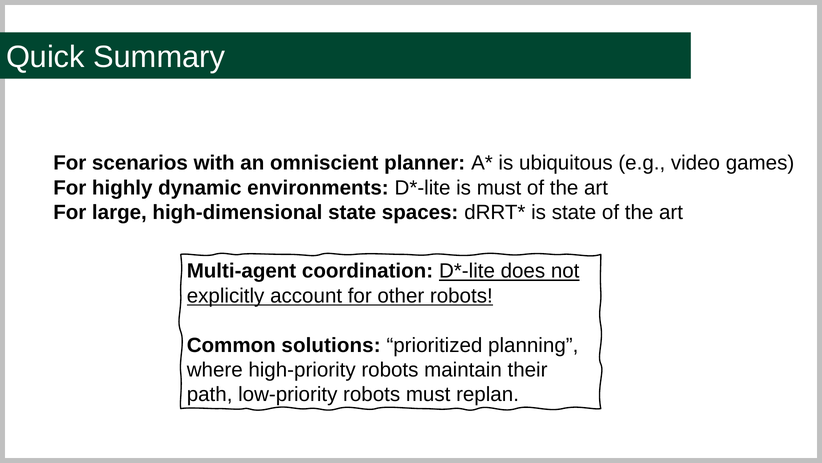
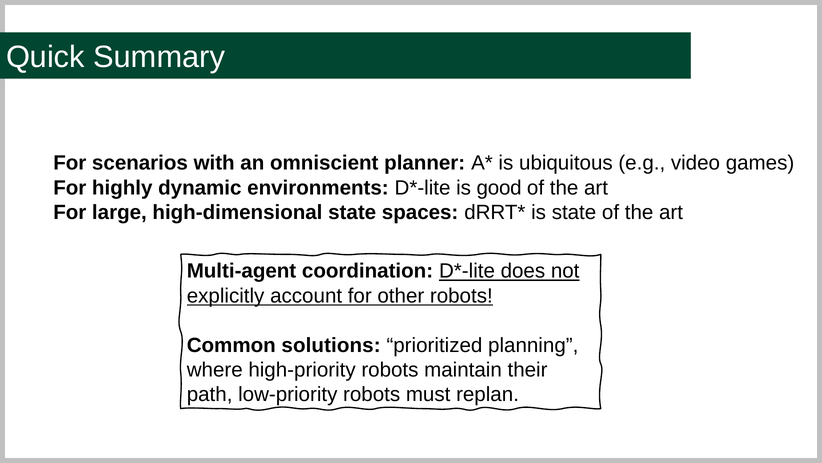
is must: must -> good (499, 187)
